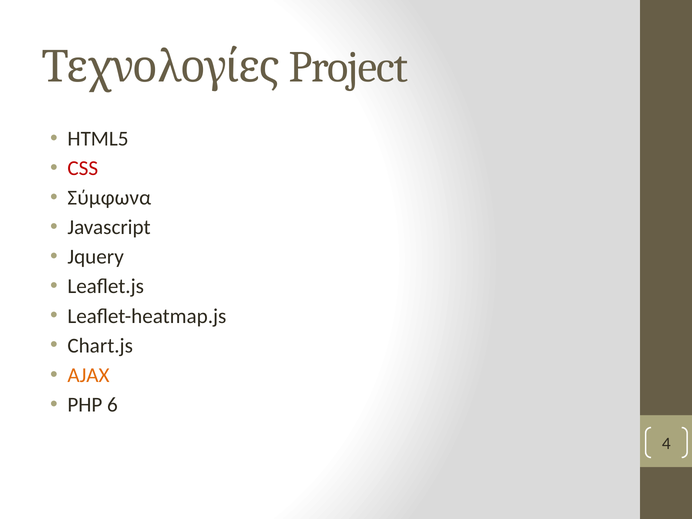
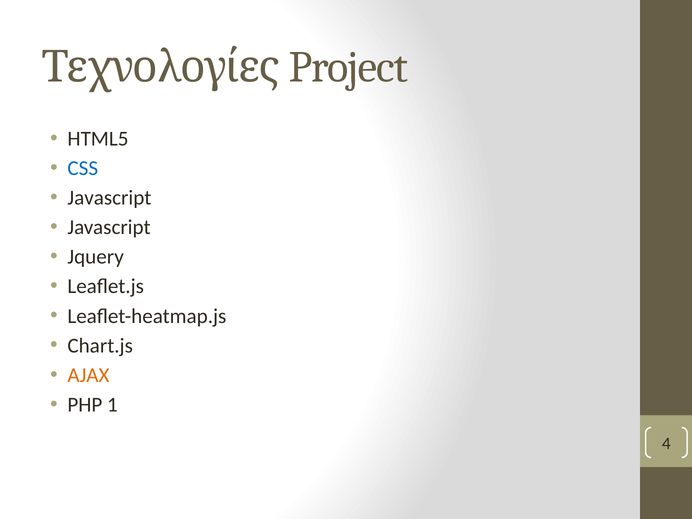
CSS colour: red -> blue (83, 168)
Σύμφωνα: Σύμφωνα -> Javascript (109, 198)
6: 6 -> 1 (112, 405)
